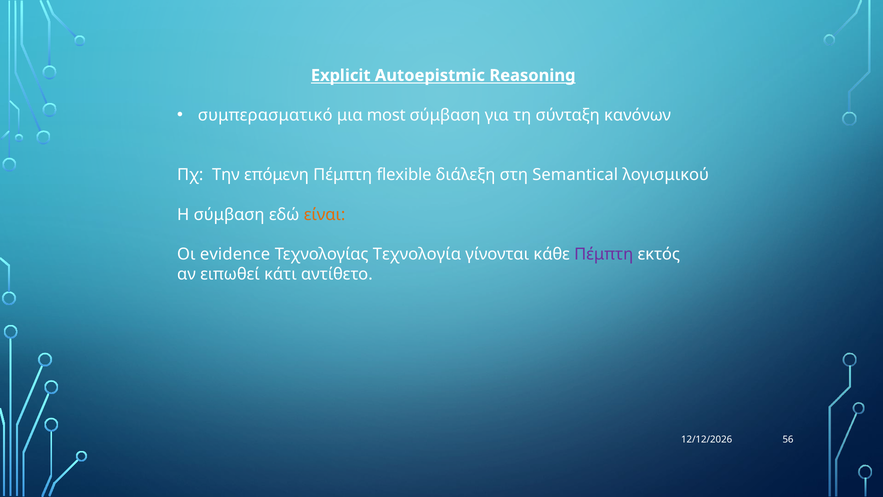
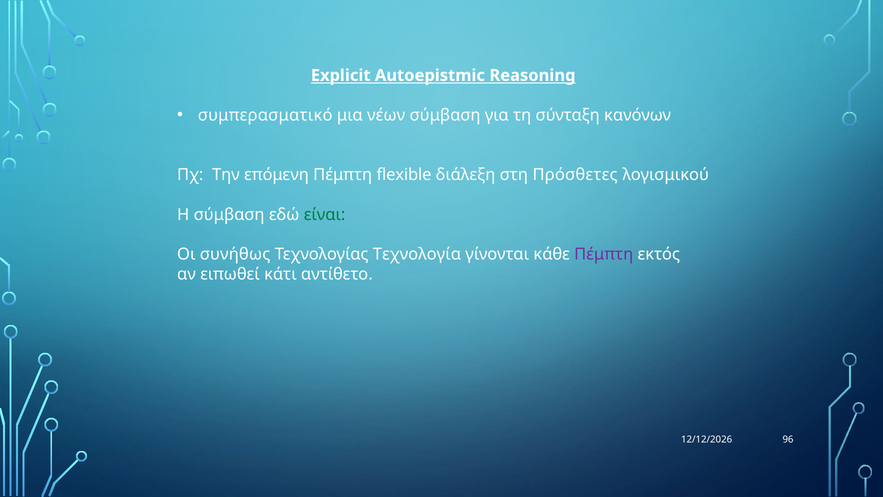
most: most -> νέων (386, 115)
Semantical: Semantical -> Πρόσθετες (575, 175)
είναι colour: orange -> green (325, 214)
evidence: evidence -> συνήθως (235, 254)
56: 56 -> 96 (788, 439)
